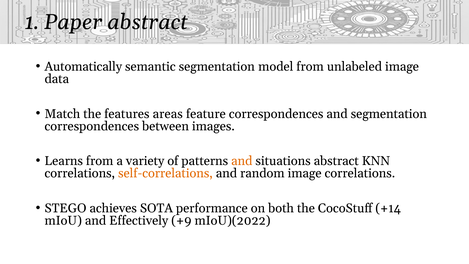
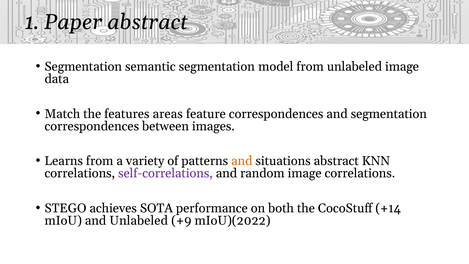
Automatically: Automatically -> Segmentation (83, 67)
self-correlations colour: orange -> purple (165, 173)
and Effectively: Effectively -> Unlabeled (139, 220)
